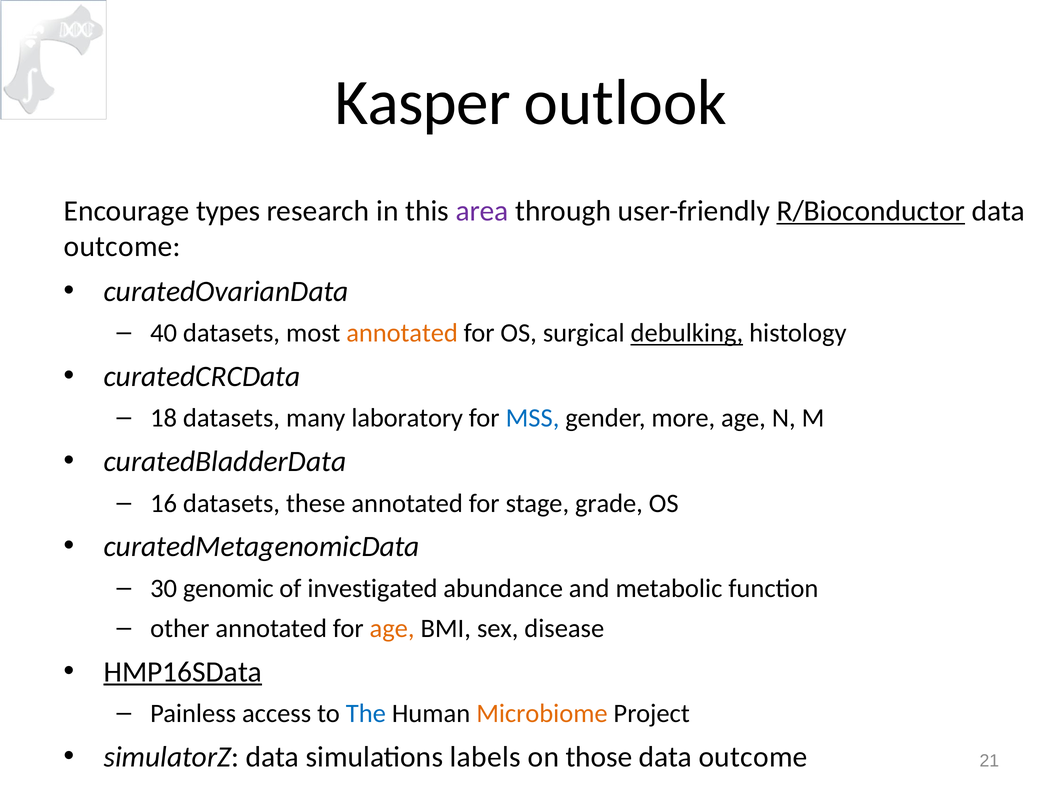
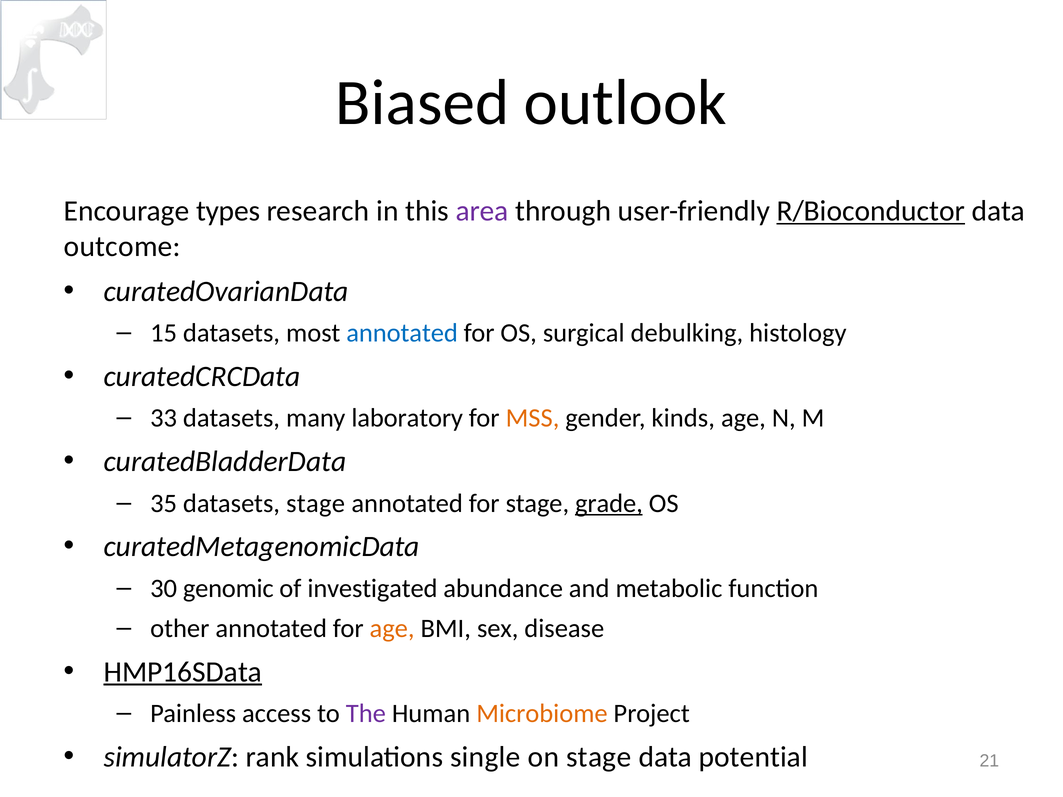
Kasper: Kasper -> Biased (422, 103)
40: 40 -> 15 (164, 333)
annotated colour: orange -> blue (402, 333)
debulking underline: present -> none (687, 333)
18: 18 -> 33 (164, 418)
MSS colour: blue -> orange (533, 418)
more: more -> kinds (683, 418)
16: 16 -> 35 (164, 503)
datasets these: these -> stage (316, 503)
grade underline: none -> present (609, 503)
The colour: blue -> purple (366, 714)
simulatorZ data: data -> rank (272, 757)
labels: labels -> single (485, 757)
on those: those -> stage (599, 757)
outcome: outcome -> potential (753, 757)
